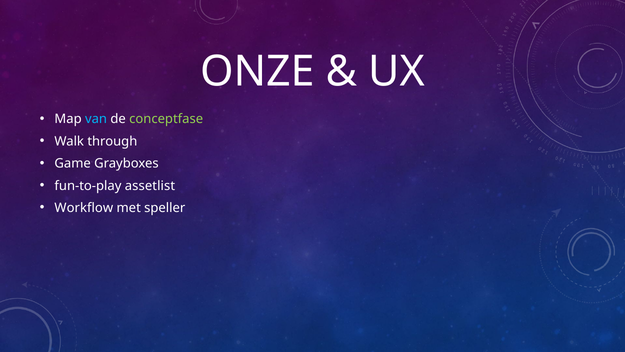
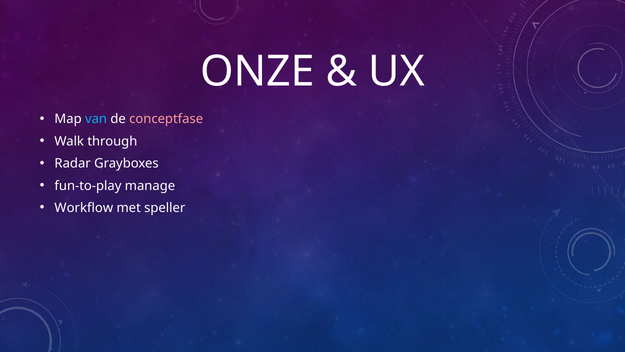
conceptfase colour: light green -> pink (166, 119)
Game: Game -> Radar (73, 163)
assetlist: assetlist -> manage (150, 186)
